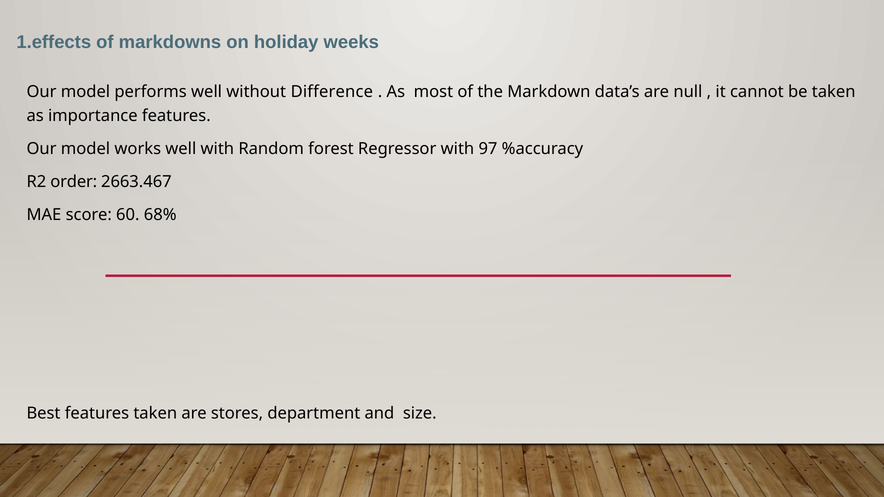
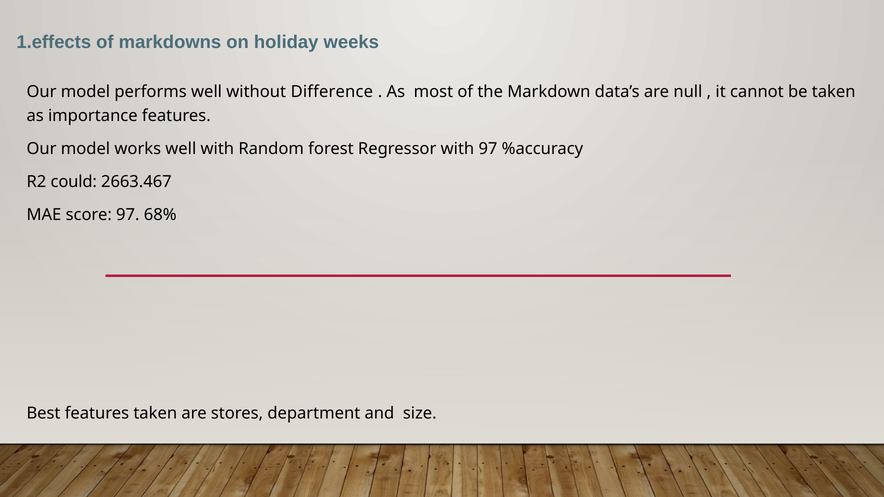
order: order -> could (74, 182)
score 60: 60 -> 97 (128, 215)
